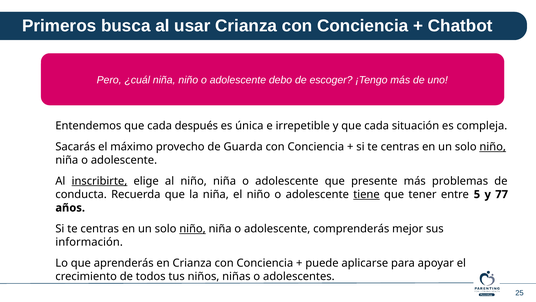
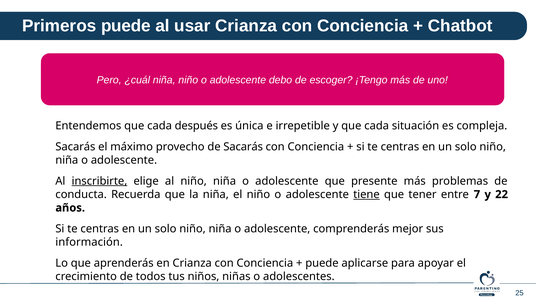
Primeros busca: busca -> puede (126, 26)
de Guarda: Guarda -> Sacarás (243, 146)
niño underline: present -> none (493, 146)
5: 5 -> 7 (477, 194)
77: 77 -> 22 (502, 194)
niño underline: present -> none (193, 228)
